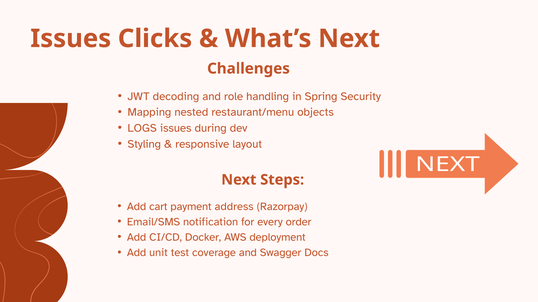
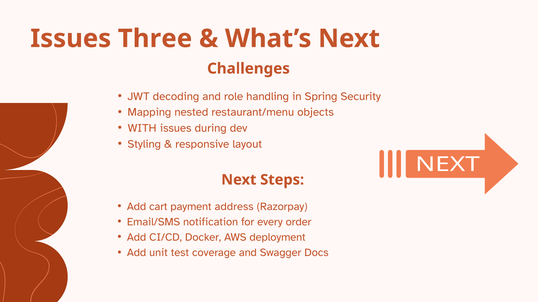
Clicks: Clicks -> Three (155, 39)
LOGS: LOGS -> WITH (142, 128)
